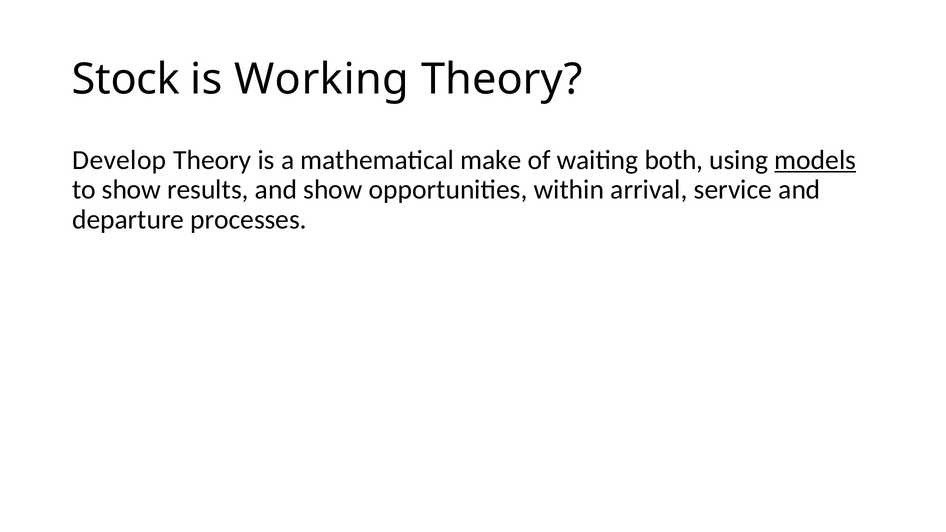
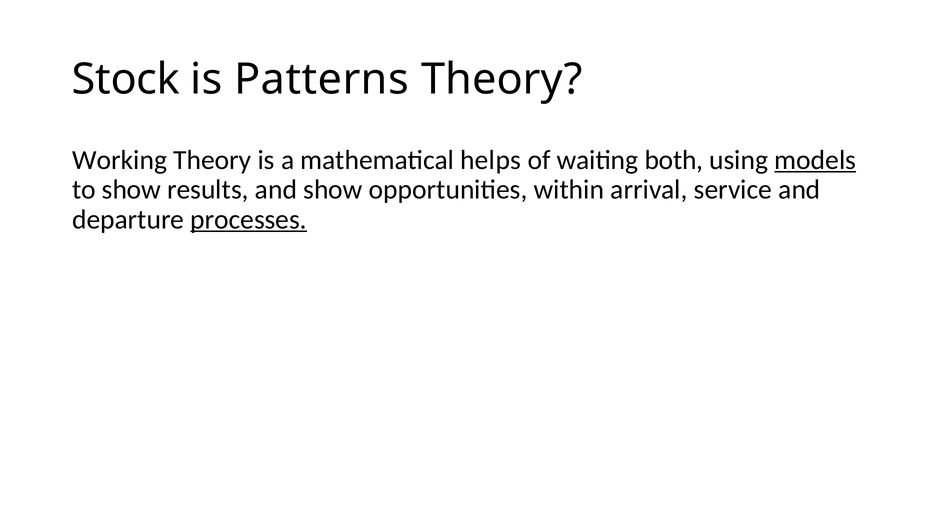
Working: Working -> Patterns (322, 79)
Develop: Develop -> Working (120, 160)
make: make -> helps (491, 160)
processes underline: none -> present (249, 220)
